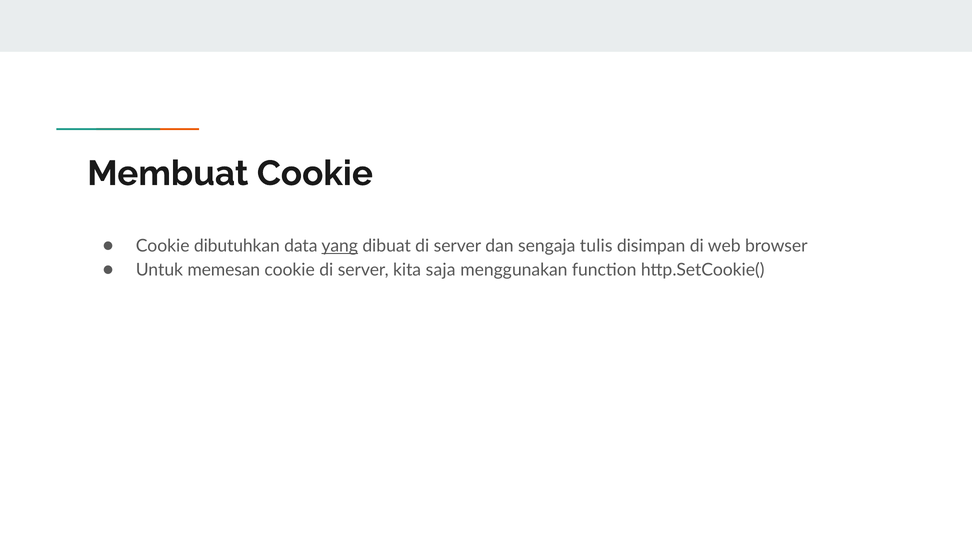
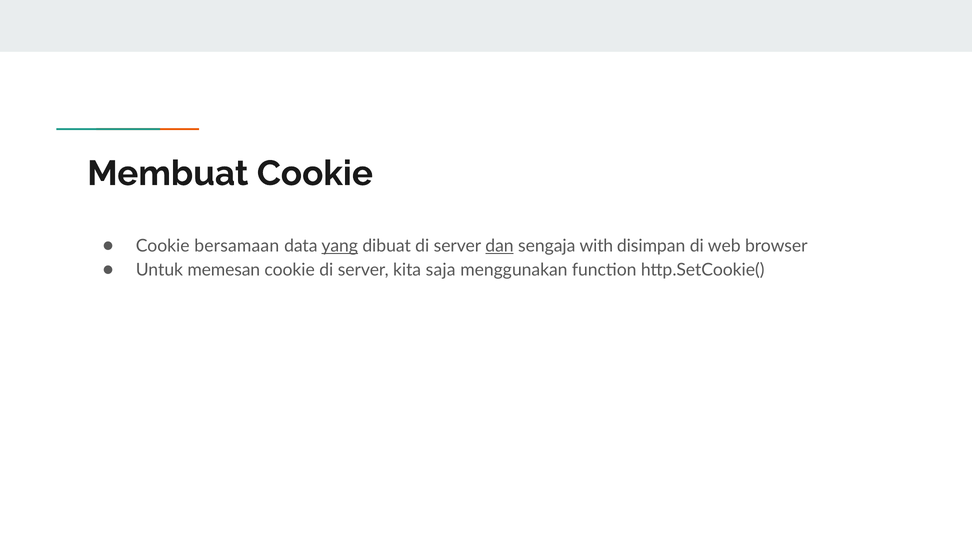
dibutuhkan: dibutuhkan -> bersamaan (237, 246)
dan underline: none -> present (499, 246)
tulis: tulis -> with (596, 246)
